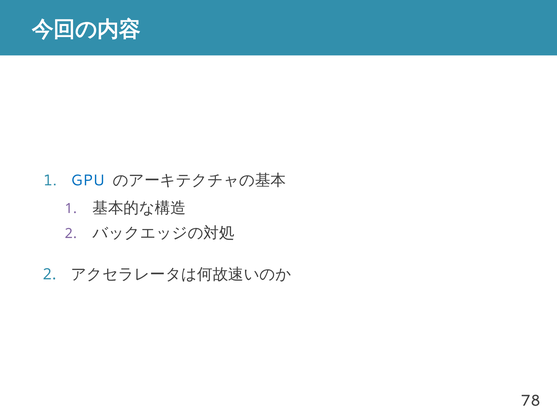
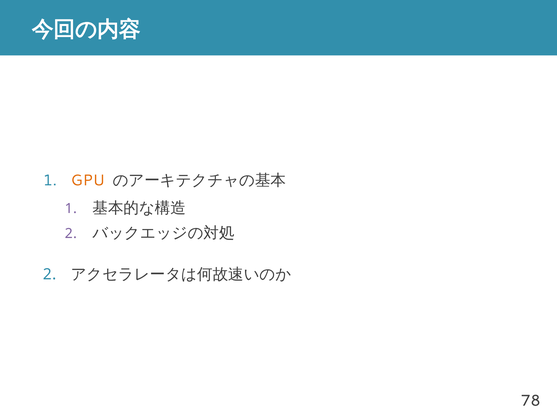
GPU colour: blue -> orange (88, 180)
